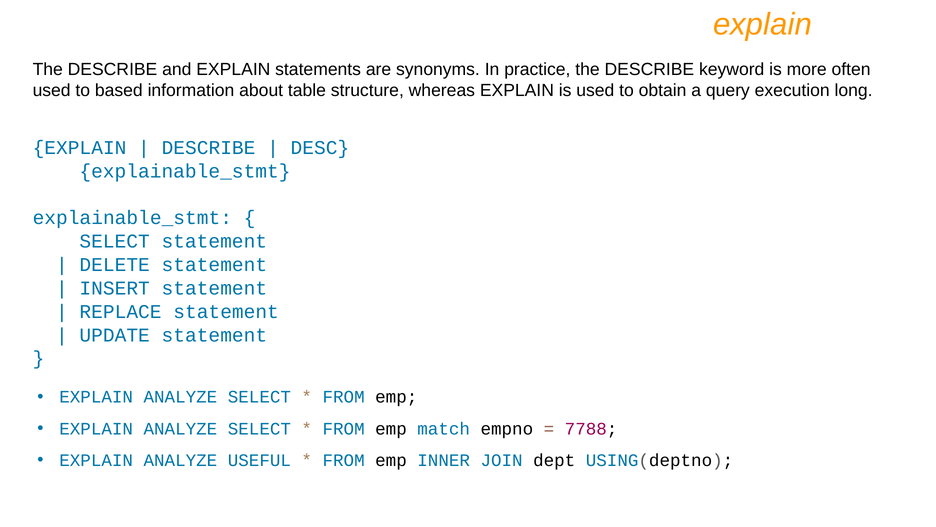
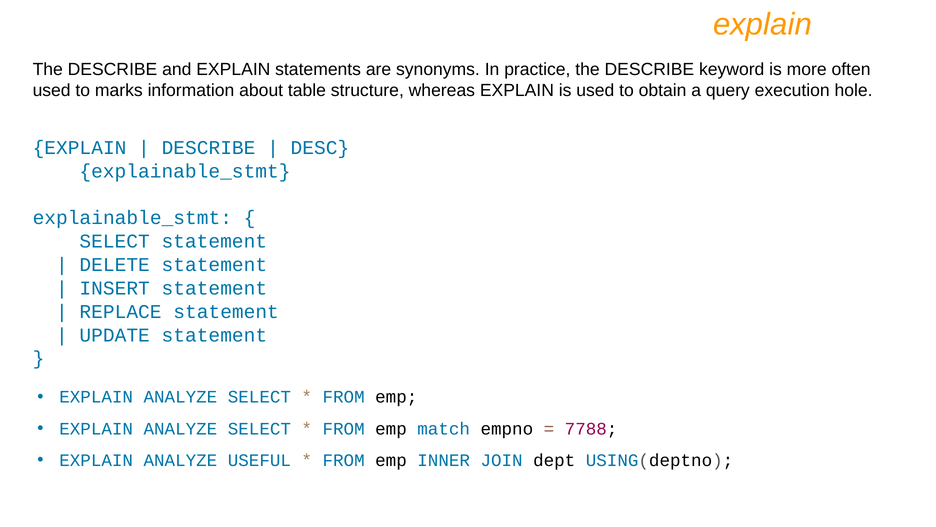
based: based -> marks (119, 90)
long: long -> hole (854, 90)
